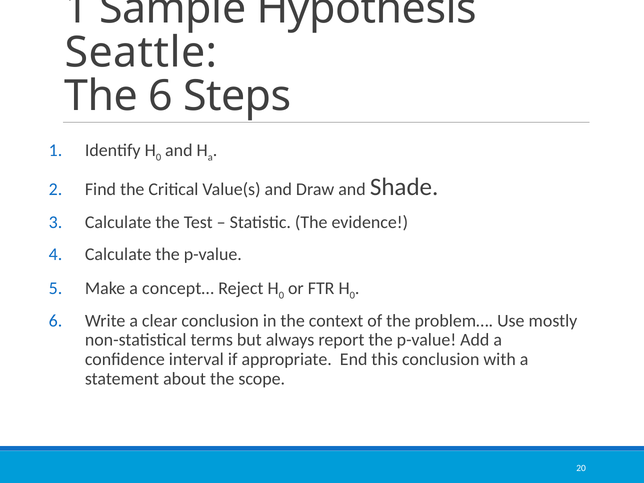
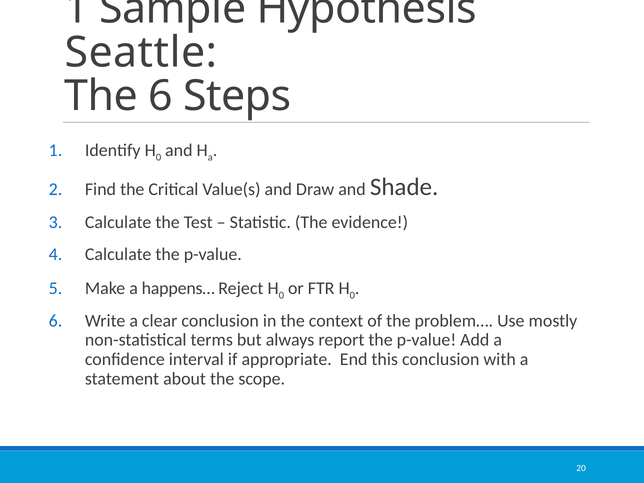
concept…: concept… -> happens… (178, 288)
